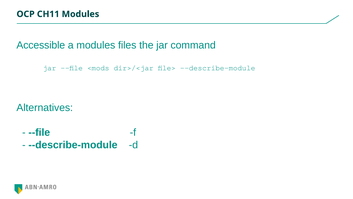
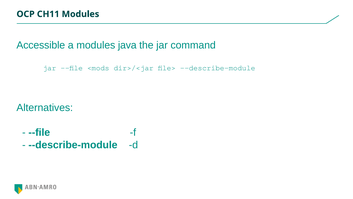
files: files -> java (127, 45)
